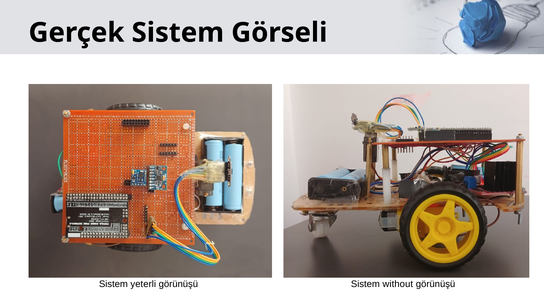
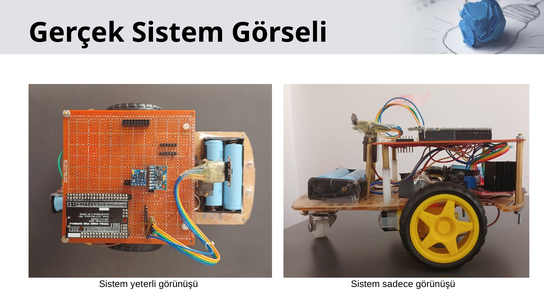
without: without -> sadece (398, 284)
